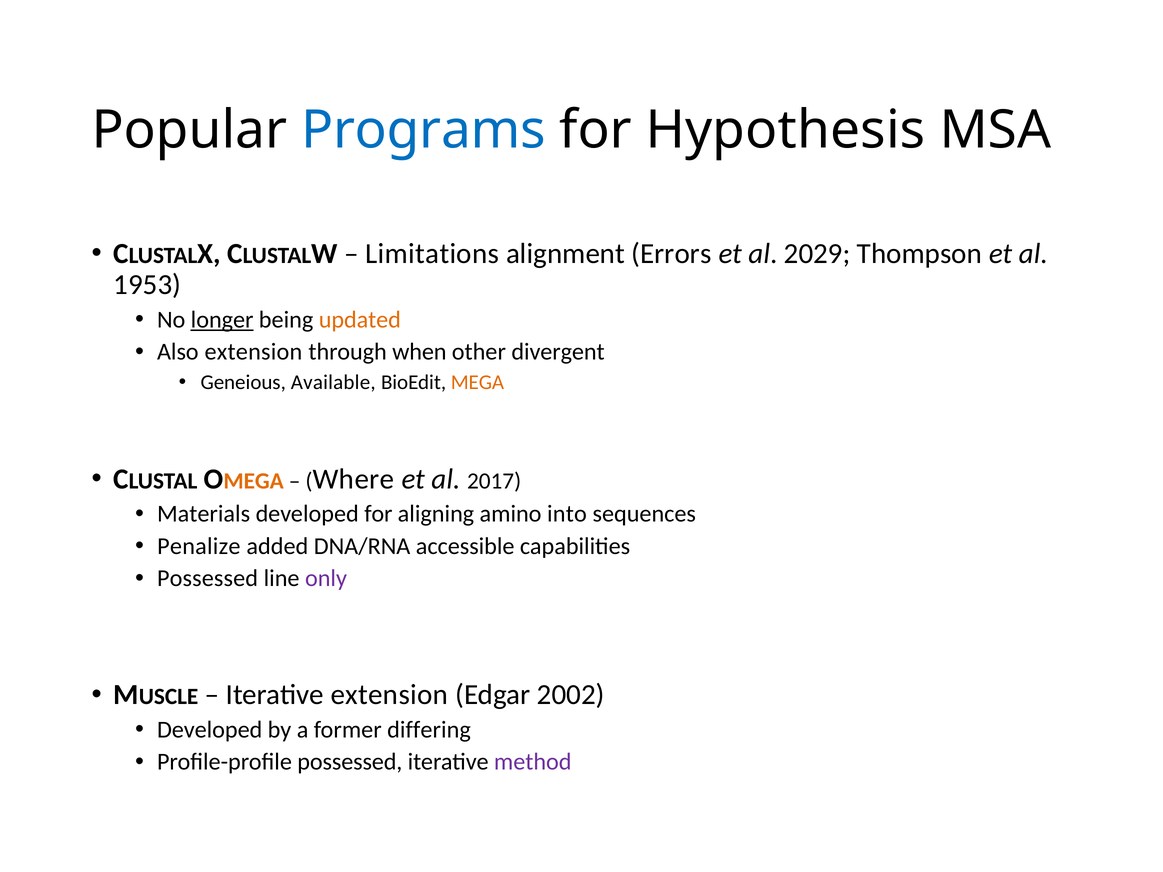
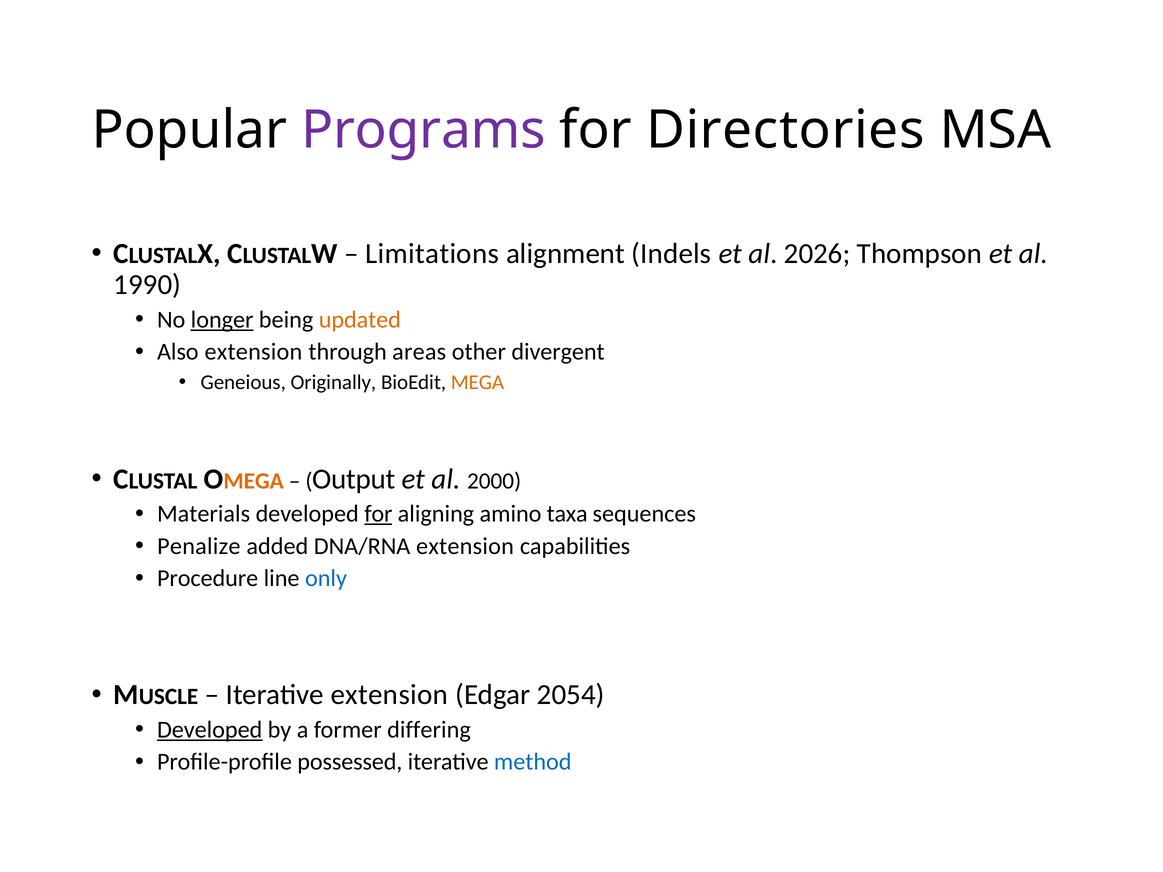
Programs colour: blue -> purple (423, 130)
Hypothesis: Hypothesis -> Directories (785, 130)
Errors: Errors -> Indels (671, 254)
2029: 2029 -> 2026 (817, 254)
1953: 1953 -> 1990 (147, 285)
when: when -> areas (419, 352)
Available: Available -> Originally (333, 383)
Where: Where -> Output (354, 479)
2017: 2017 -> 2000 (494, 481)
for underline: none -> present (378, 514)
into: into -> taxa (567, 514)
DNA/RNA accessible: accessible -> extension (465, 546)
Possessed: Possessed -> Procedure (208, 578)
only colour: purple -> blue (326, 578)
2002: 2002 -> 2054 (571, 695)
Developed underline: none -> present (210, 730)
method colour: purple -> blue (533, 762)
